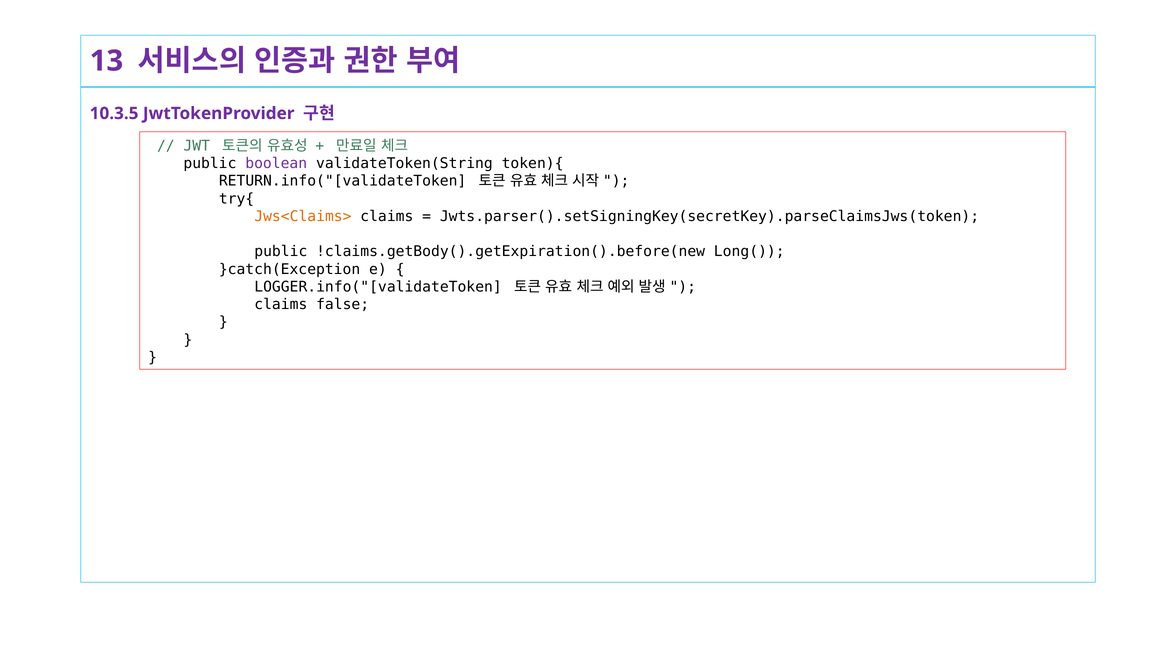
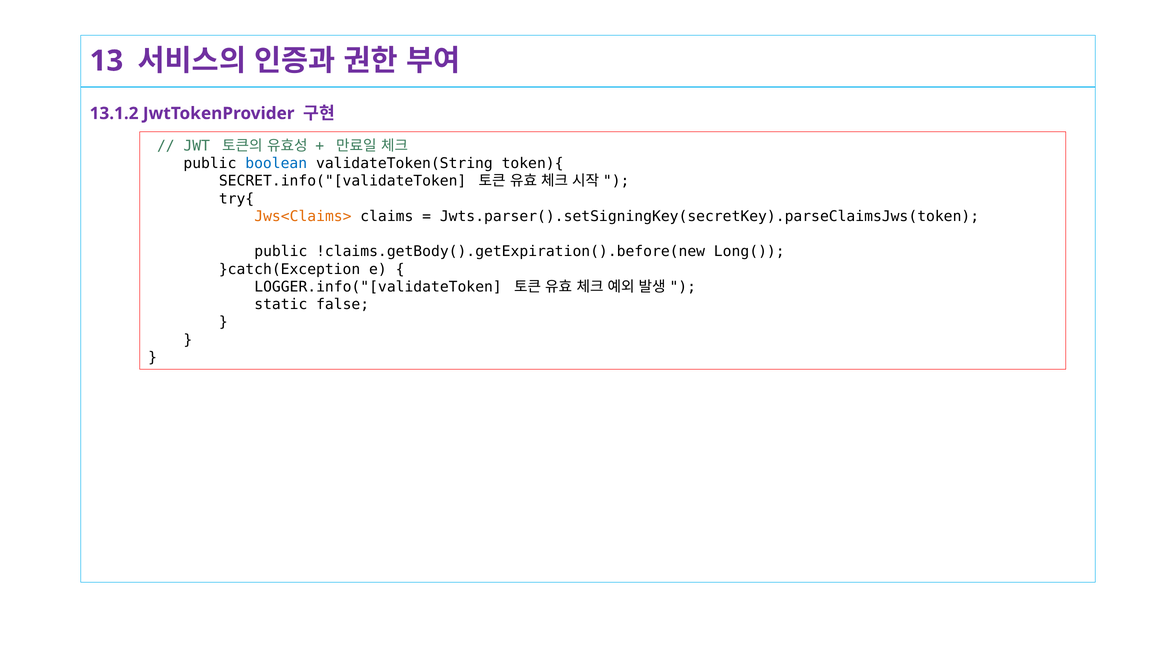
10.3.5: 10.3.5 -> 13.1.2 (114, 114)
boolean colour: purple -> blue (276, 164)
RETURN.info("[validateToken: RETURN.info("[validateToken -> SECRET.info("[validateToken (343, 181)
claims: claims -> static (281, 305)
